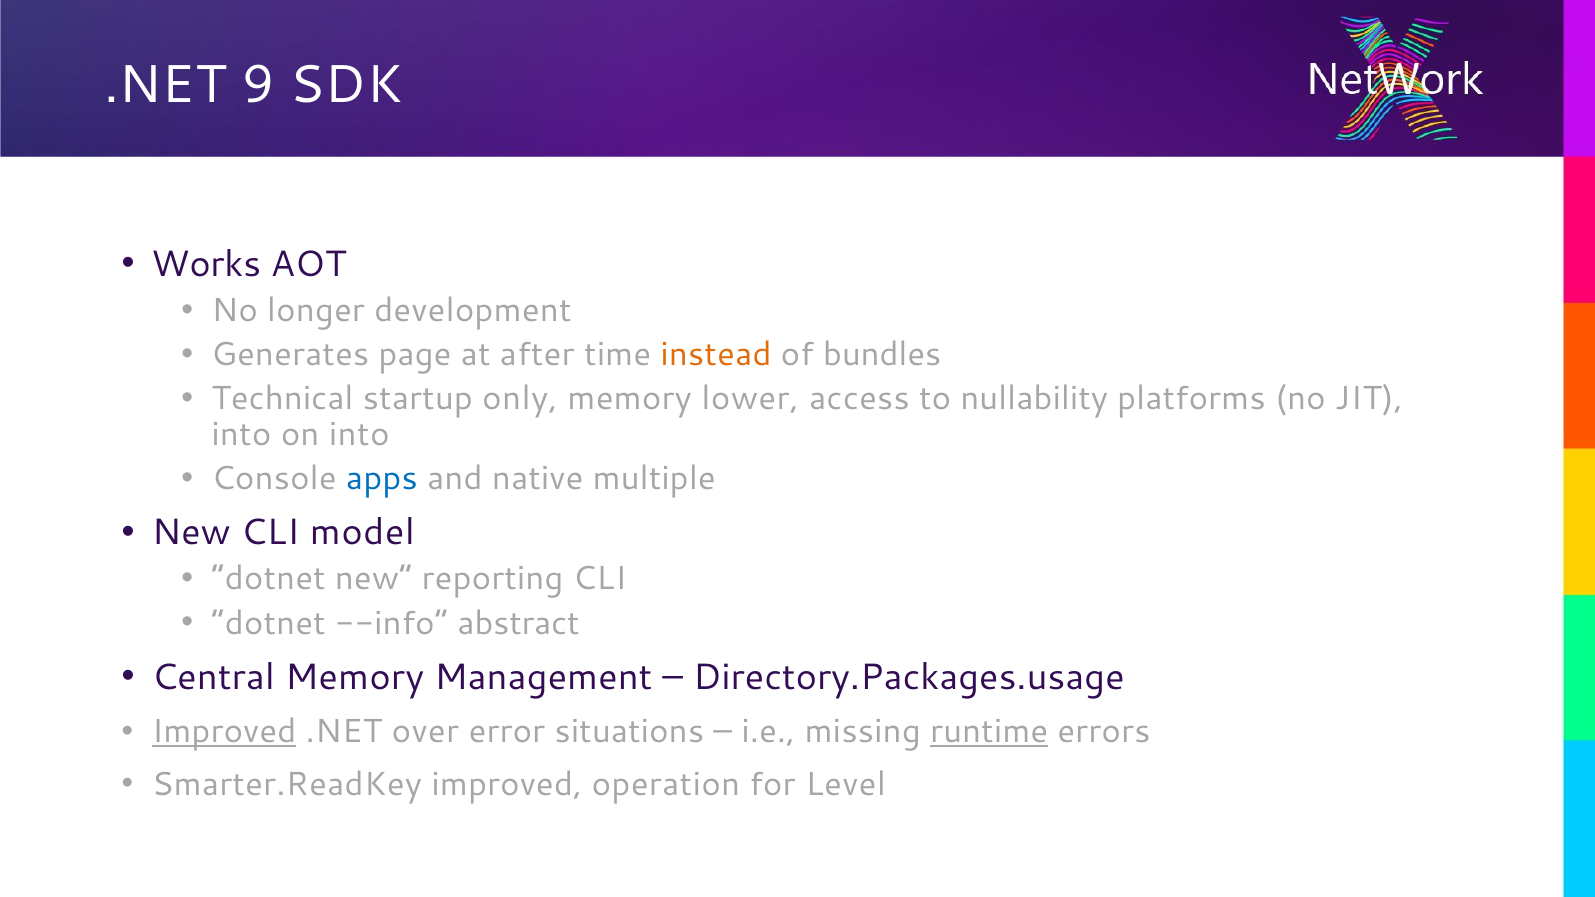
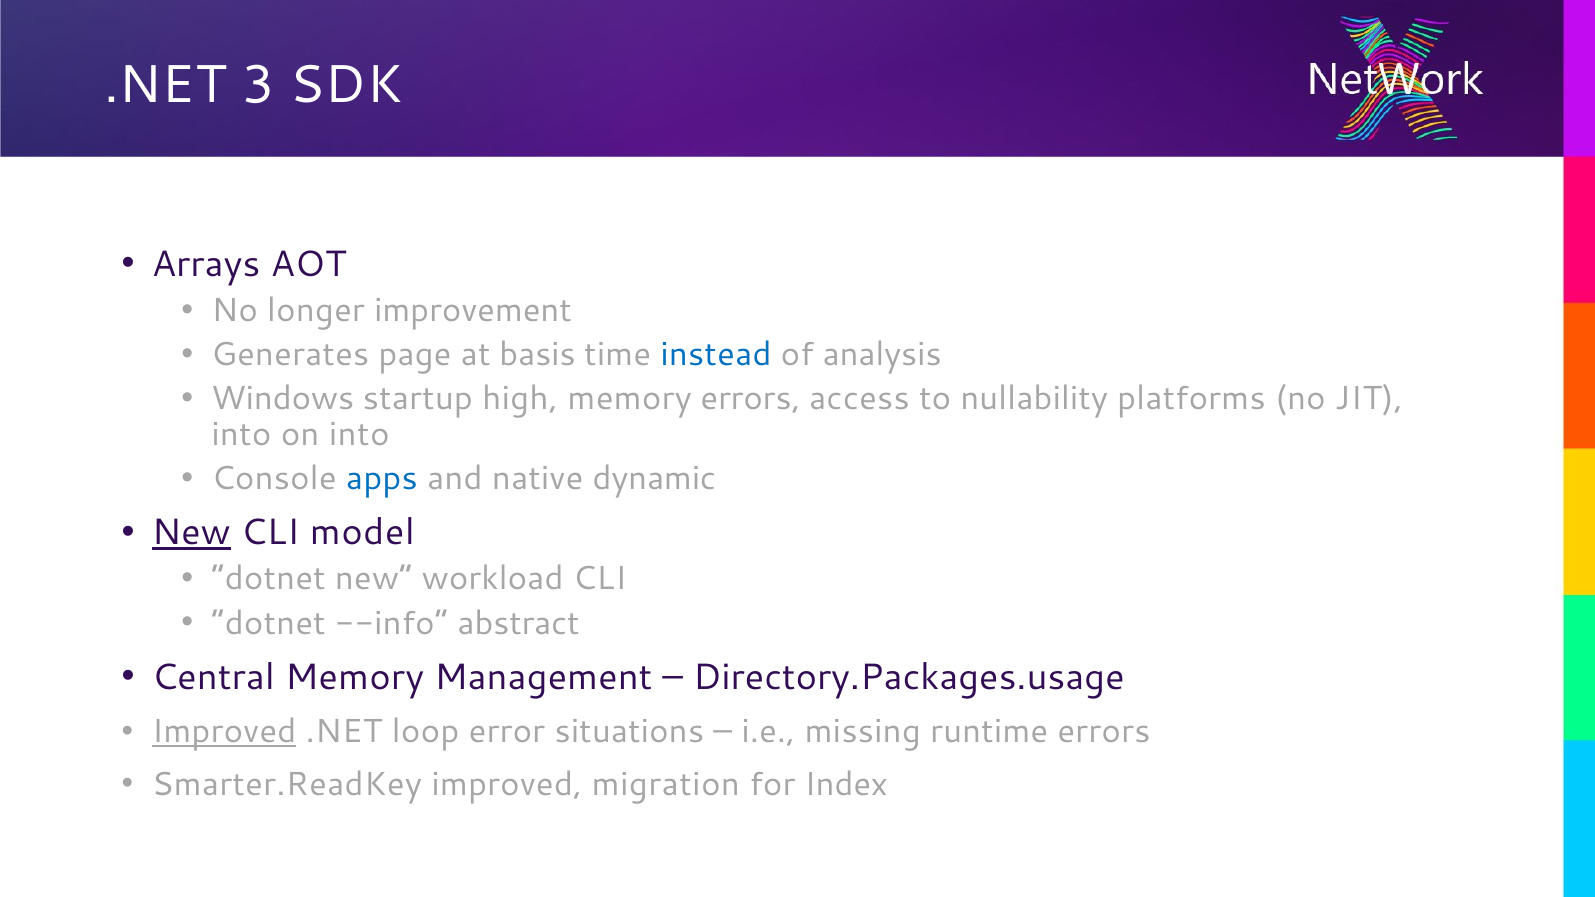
9: 9 -> 3 (258, 85)
Works: Works -> Arrays (206, 264)
development: development -> improvement (473, 310)
after: after -> basis (538, 354)
instead colour: orange -> blue (716, 354)
bundles: bundles -> analysis (882, 354)
Technical: Technical -> Windows (283, 399)
only: only -> high (520, 399)
memory lower: lower -> errors (751, 399)
multiple: multiple -> dynamic (654, 479)
New underline: none -> present (191, 533)
reporting: reporting -> workload (493, 579)
over: over -> loop (425, 732)
runtime underline: present -> none (989, 732)
operation: operation -> migration (666, 784)
Level: Level -> Index (846, 784)
